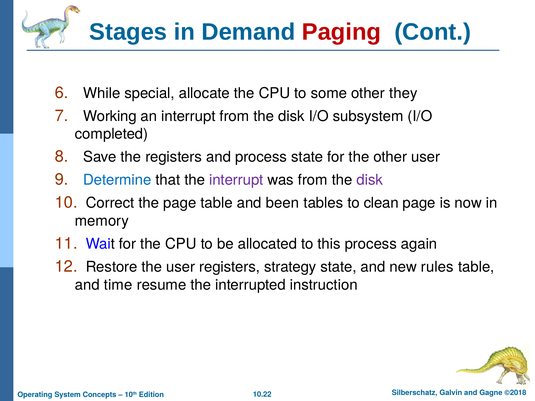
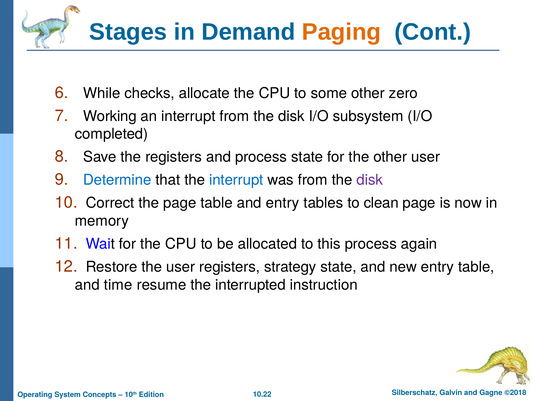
Paging colour: red -> orange (342, 32)
special: special -> checks (150, 93)
they: they -> zero (403, 93)
interrupt colour: purple -> blue (236, 180)
and been: been -> entry (283, 203)
new rules: rules -> entry (437, 267)
